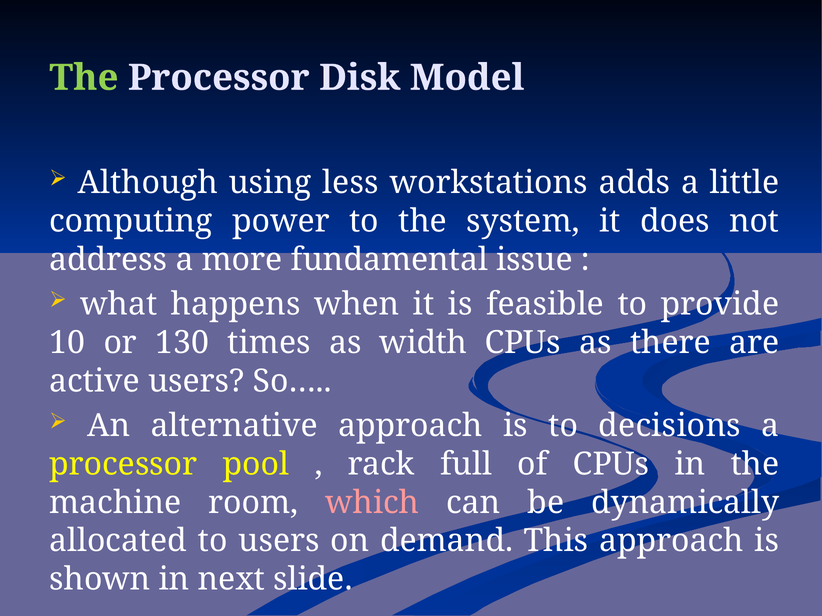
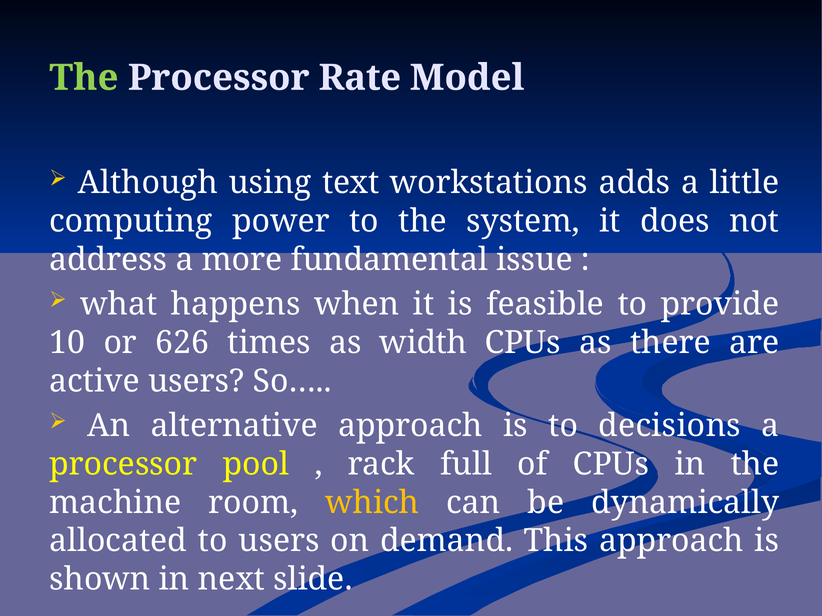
Disk: Disk -> Rate (360, 78)
less: less -> text (351, 183)
130: 130 -> 626 (182, 343)
which colour: pink -> yellow (372, 503)
